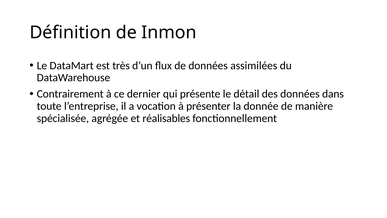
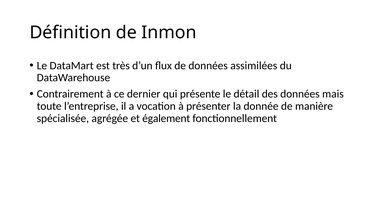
dans: dans -> mais (333, 94)
réalisables: réalisables -> également (166, 118)
